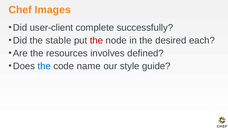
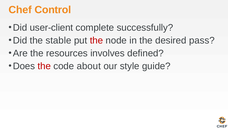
Images: Images -> Control (53, 10)
each: each -> pass (202, 41)
the colour: blue -> red (44, 66)
name: name -> about (89, 66)
